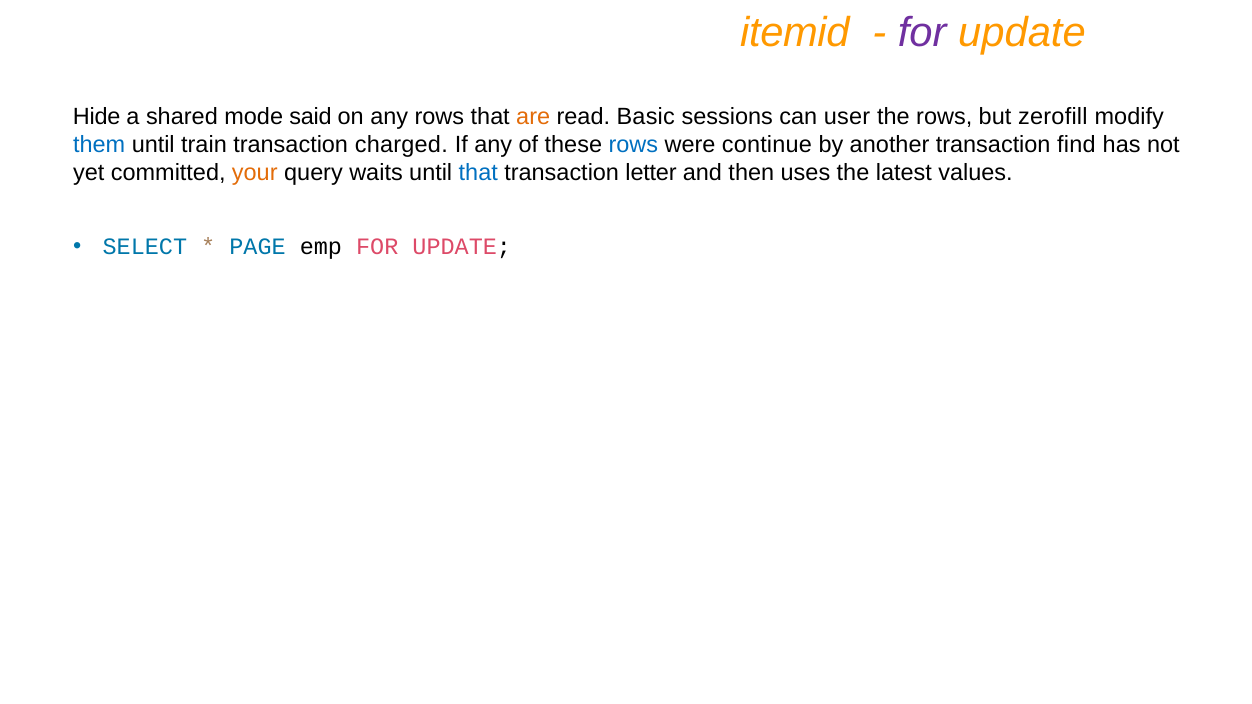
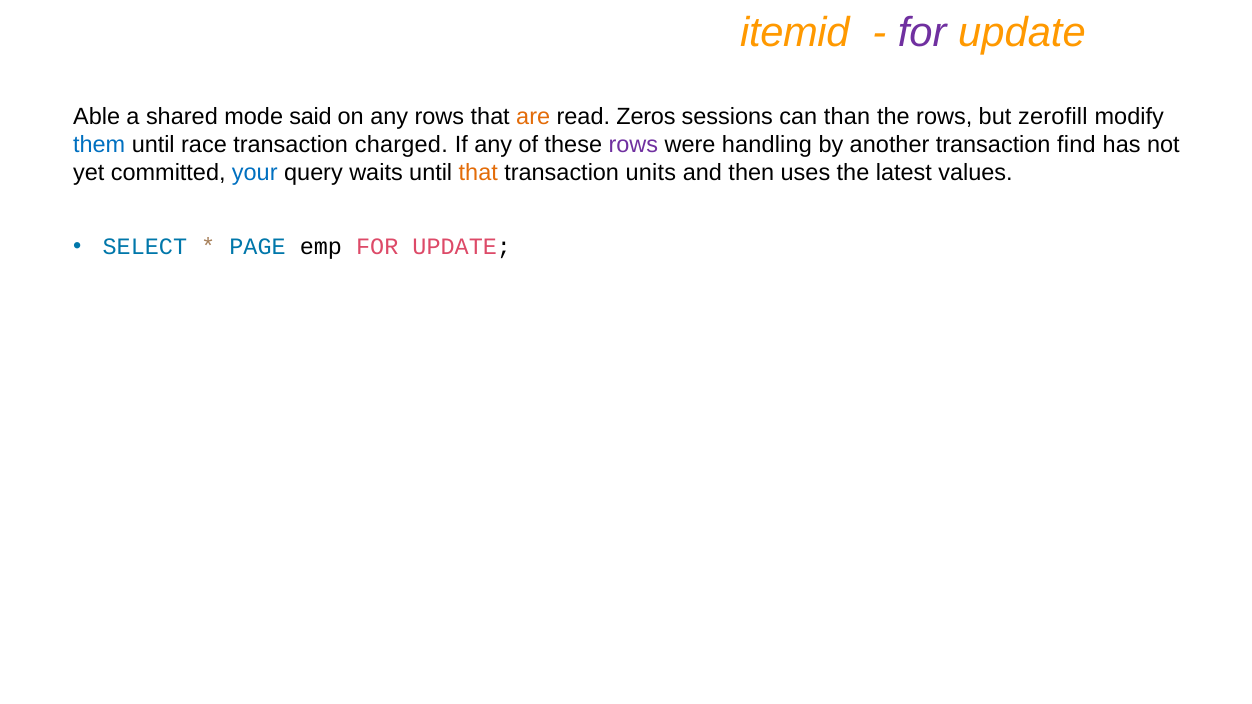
Hide: Hide -> Able (97, 117)
Basic: Basic -> Zeros (646, 117)
user: user -> than (847, 117)
train: train -> race (204, 145)
rows colour: blue -> purple (633, 145)
continue: continue -> handling (767, 145)
your colour: orange -> blue (255, 173)
that colour: blue -> orange (478, 173)
letter: letter -> units (651, 173)
